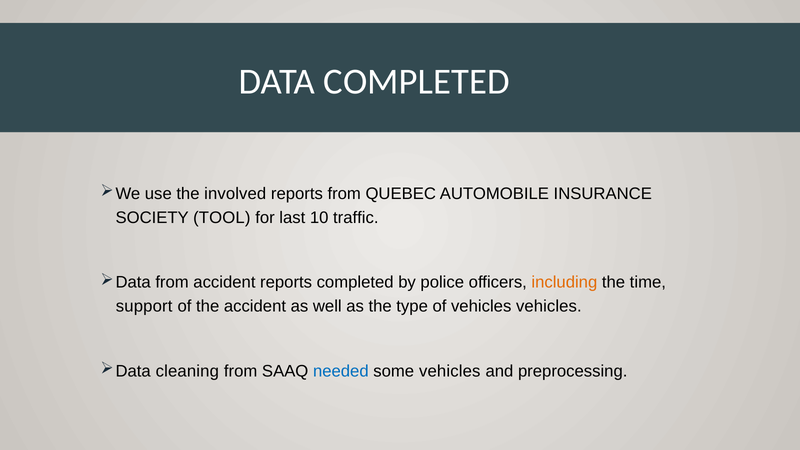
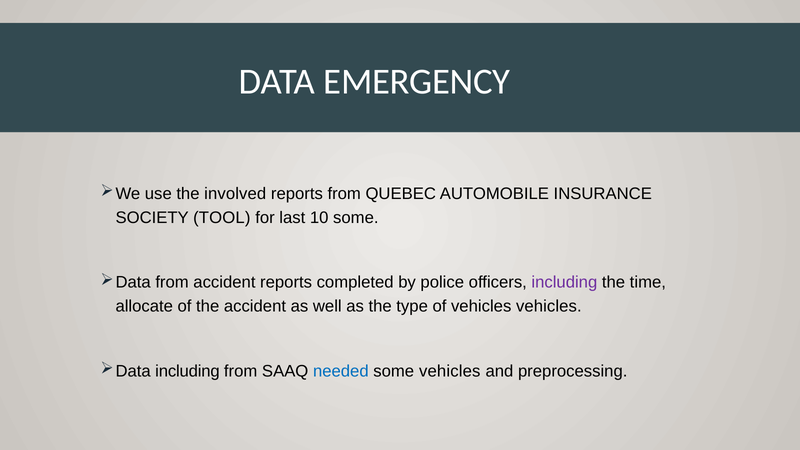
DATA COMPLETED: COMPLETED -> EMERGENCY (417, 81)
10 traffic: traffic -> some (356, 218)
including colour: orange -> purple (564, 282)
support: support -> allocate (144, 306)
cleaning: cleaning -> including (187, 371)
